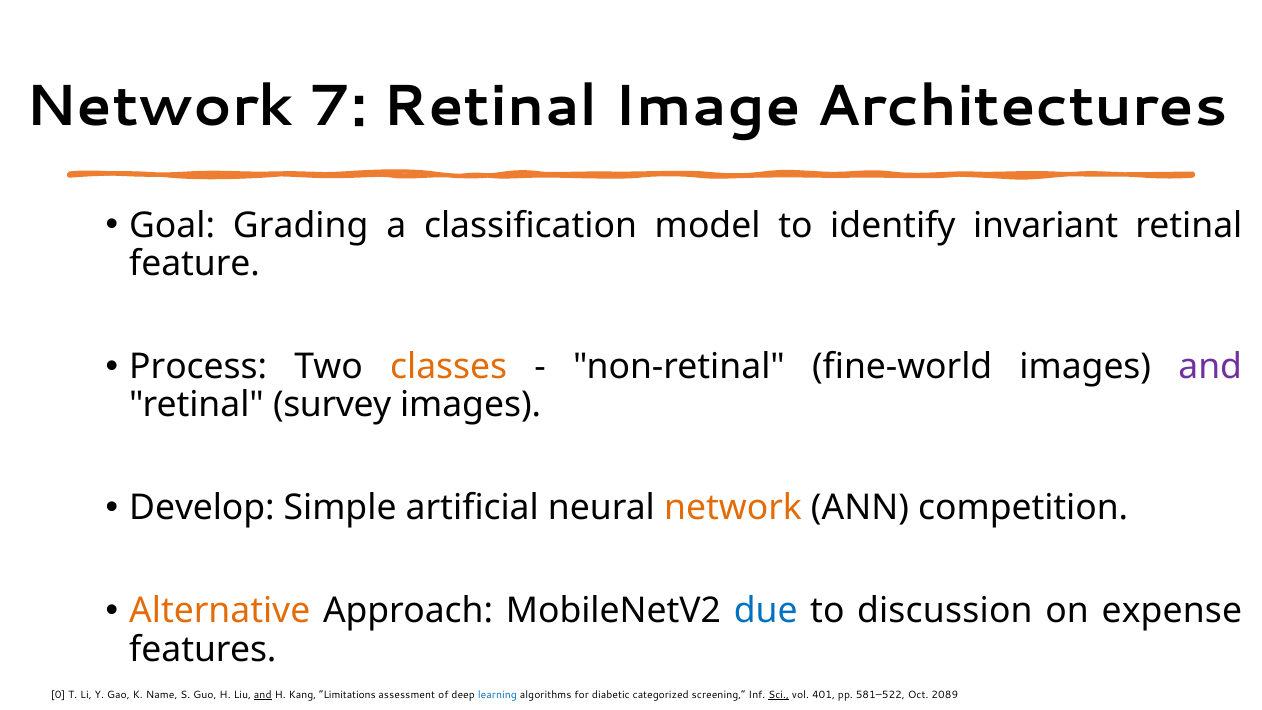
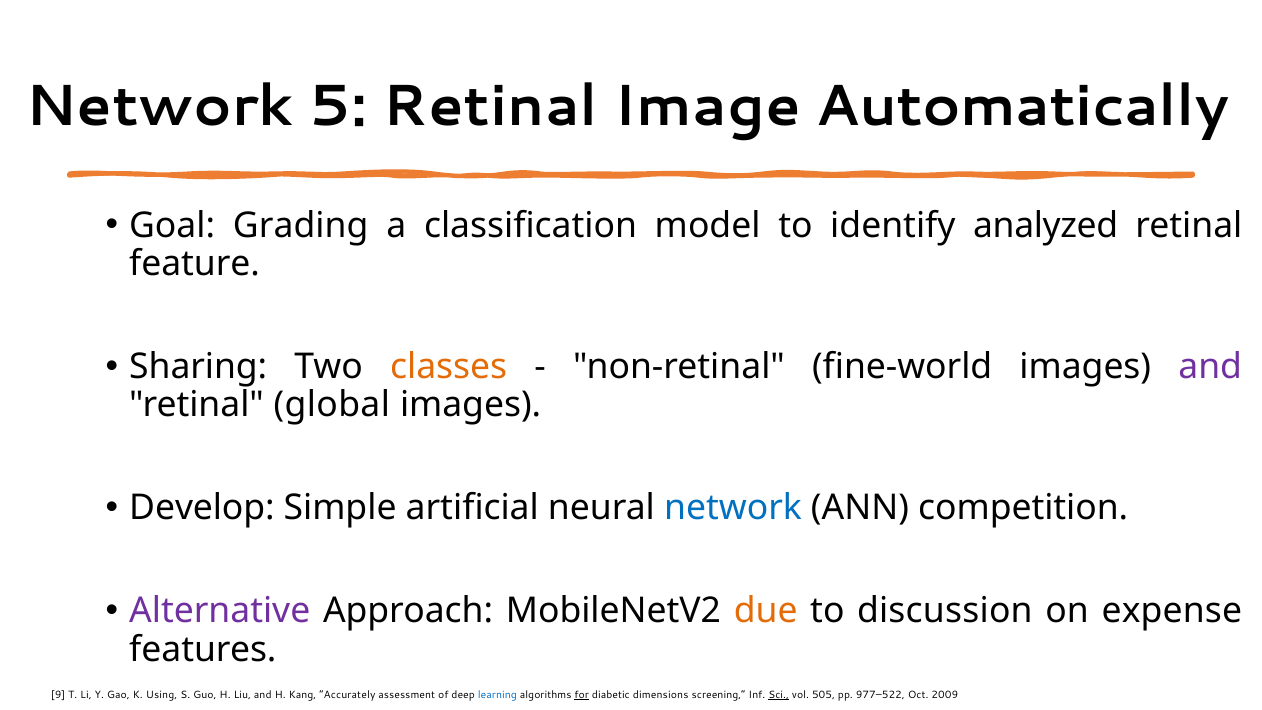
7: 7 -> 5 (338, 107)
Architectures: Architectures -> Automatically (1022, 107)
invariant: invariant -> analyzed (1046, 225)
Process: Process -> Sharing (198, 367)
survey: survey -> global (332, 405)
network colour: orange -> blue (733, 508)
Alternative colour: orange -> purple (220, 611)
due colour: blue -> orange (766, 611)
0: 0 -> 9 (58, 695)
Name: Name -> Using (162, 695)
and underline: present -> none (263, 695)
Limitations: Limitations -> Accurately (347, 695)
for underline: none -> present (582, 695)
categorized: categorized -> dimensions (661, 695)
401: 401 -> 505 (823, 695)
581–522: 581–522 -> 977–522 (880, 695)
2089: 2089 -> 2009 (945, 695)
